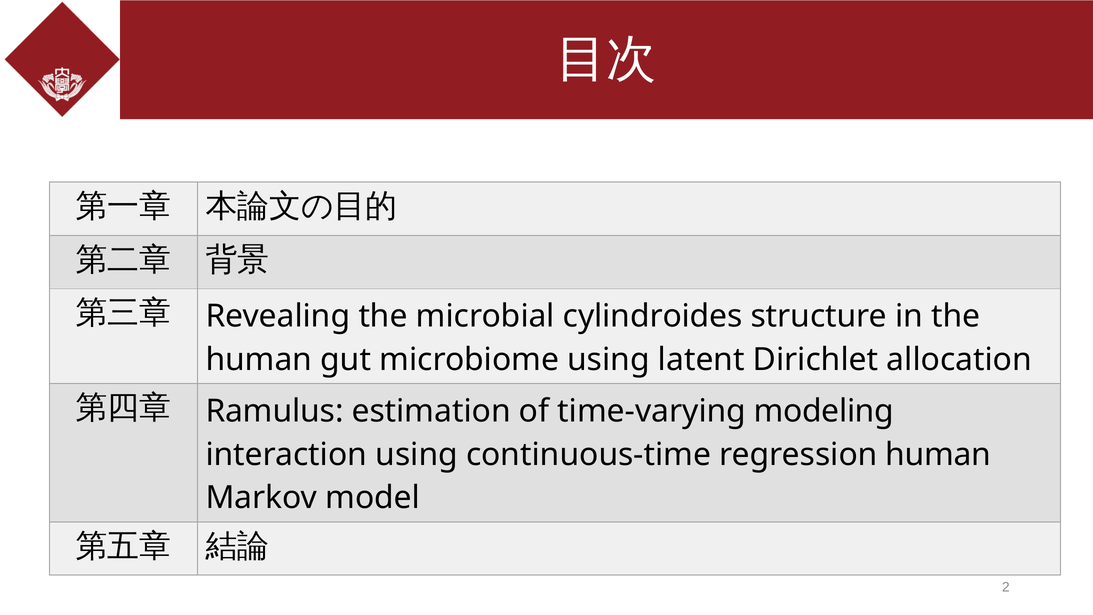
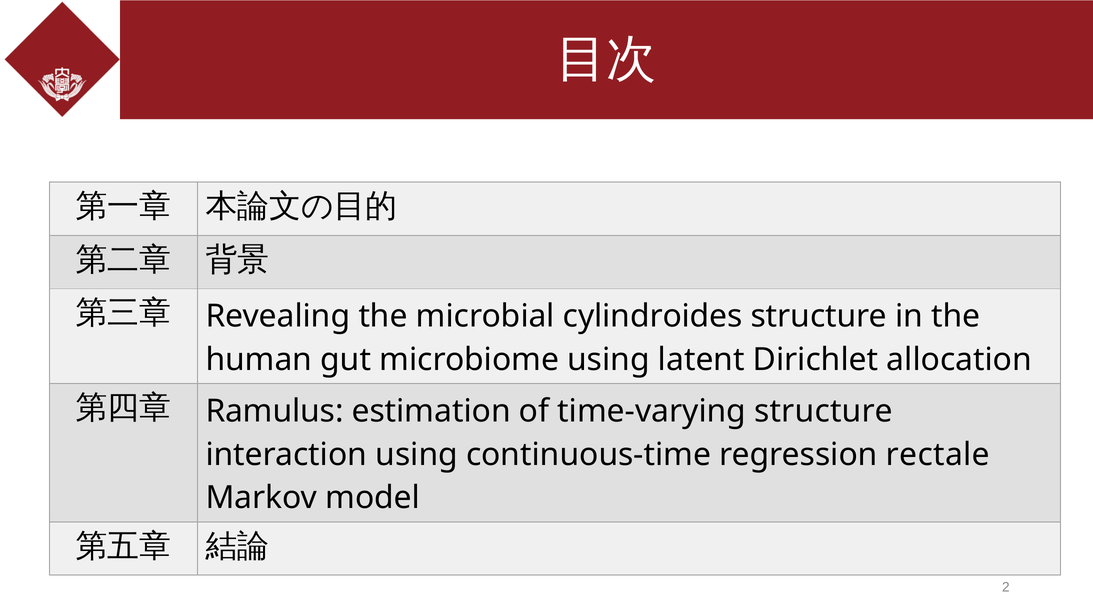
time-varying modeling: modeling -> structure (824, 411)
regression human: human -> rectale (938, 454)
